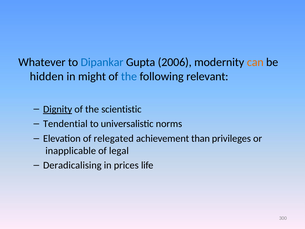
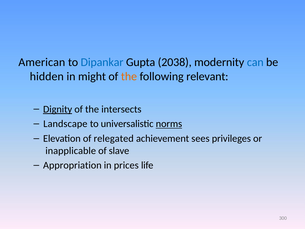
Whatever: Whatever -> American (42, 62)
2006: 2006 -> 2038 (175, 62)
can colour: orange -> blue (255, 62)
the colour: blue -> orange (129, 76)
scientistic: scientistic -> intersects (121, 109)
Tendential: Tendential -> Landscape (65, 124)
norms underline: none -> present (169, 124)
than: than -> sees (200, 138)
legal: legal -> slave (119, 151)
Deradicalising: Deradicalising -> Appropriation (72, 165)
